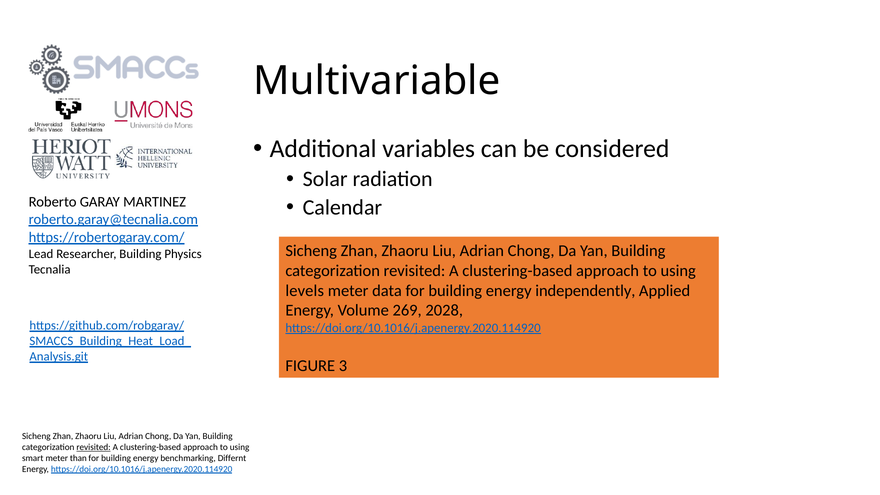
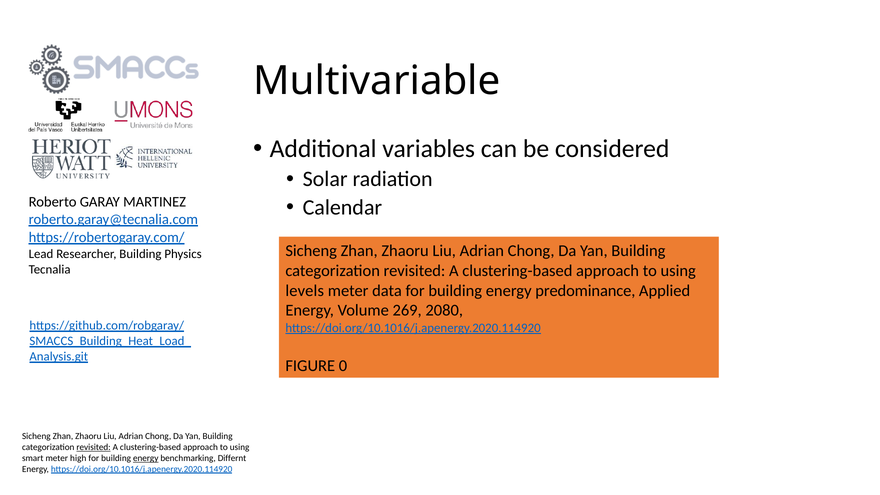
independently: independently -> predominance (585, 291)
2028: 2028 -> 2080 (444, 310)
3: 3 -> 0 (343, 366)
than: than -> high (78, 458)
energy underline: none -> present (146, 458)
